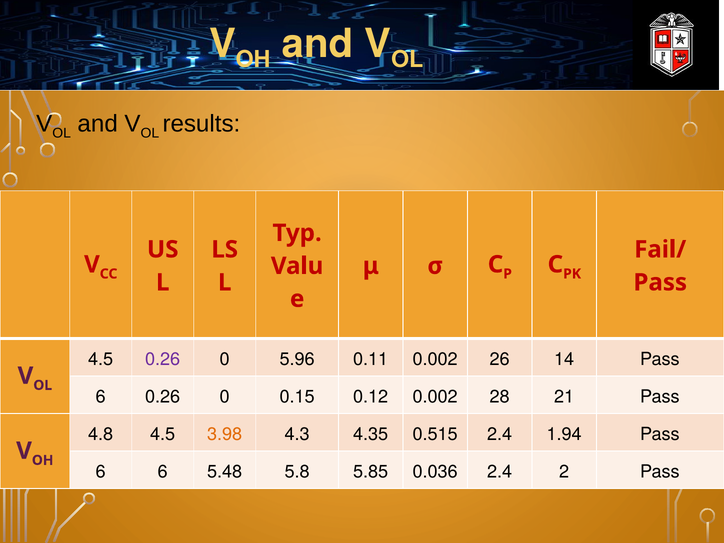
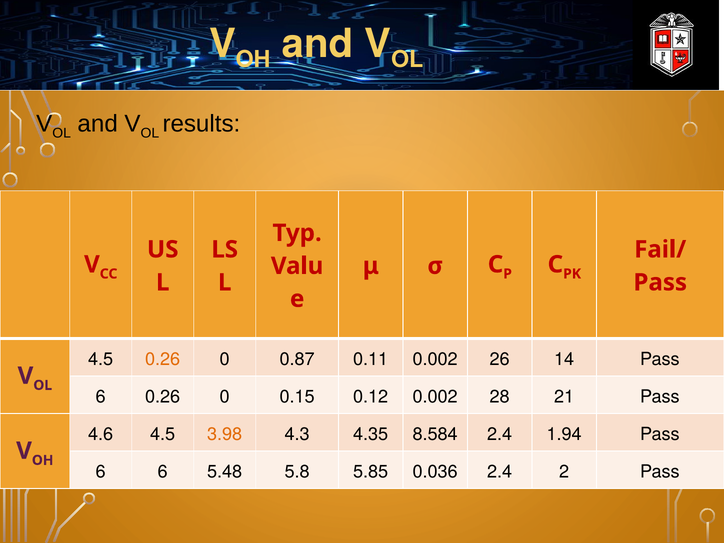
0.26 colour: purple -> orange (163, 359)
5.96: 5.96 -> 0.87 (297, 359)
4.8: 4.8 -> 4.6 (101, 434)
0.515: 0.515 -> 8.584 (435, 434)
